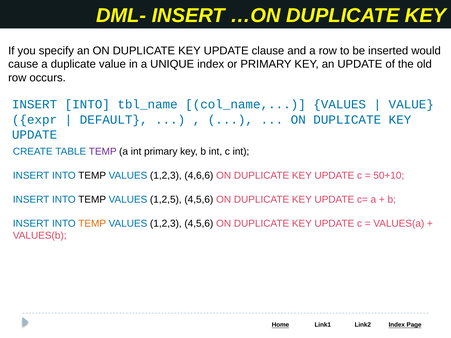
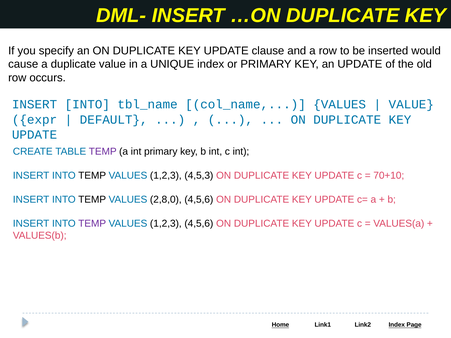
4,6,6: 4,6,6 -> 4,5,3 (199, 176)
50+10: 50+10 -> 70+10 (389, 176)
1,2,5: 1,2,5 -> 2,8,0 (166, 200)
TEMP colour: orange -> purple (92, 224)
